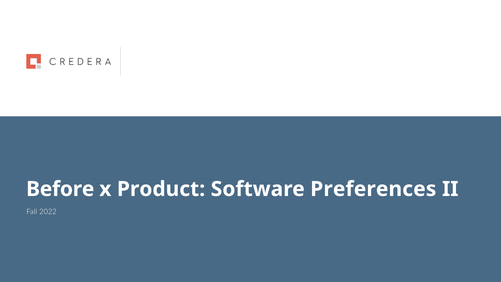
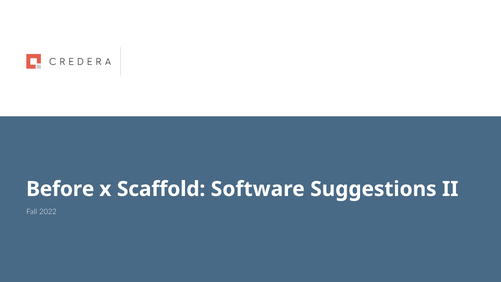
Product: Product -> Scaffold (161, 189)
Preferences: Preferences -> Suggestions (373, 189)
